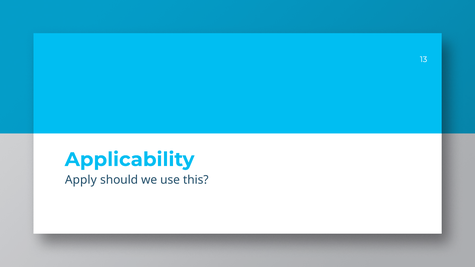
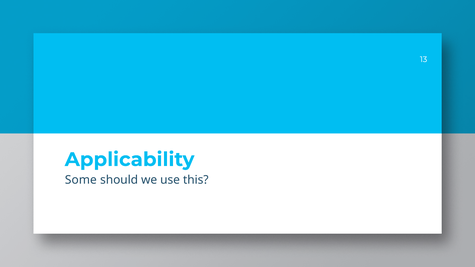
Apply: Apply -> Some (81, 180)
